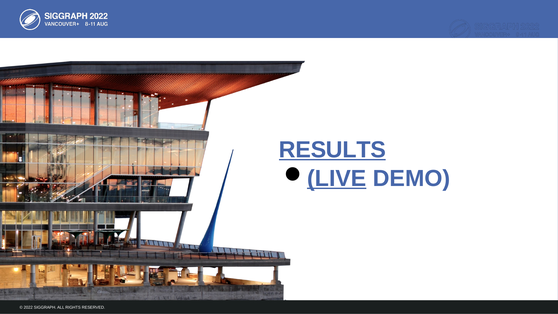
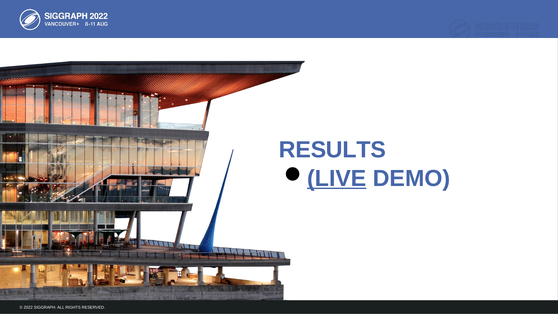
RESULTS underline: present -> none (332, 150)
